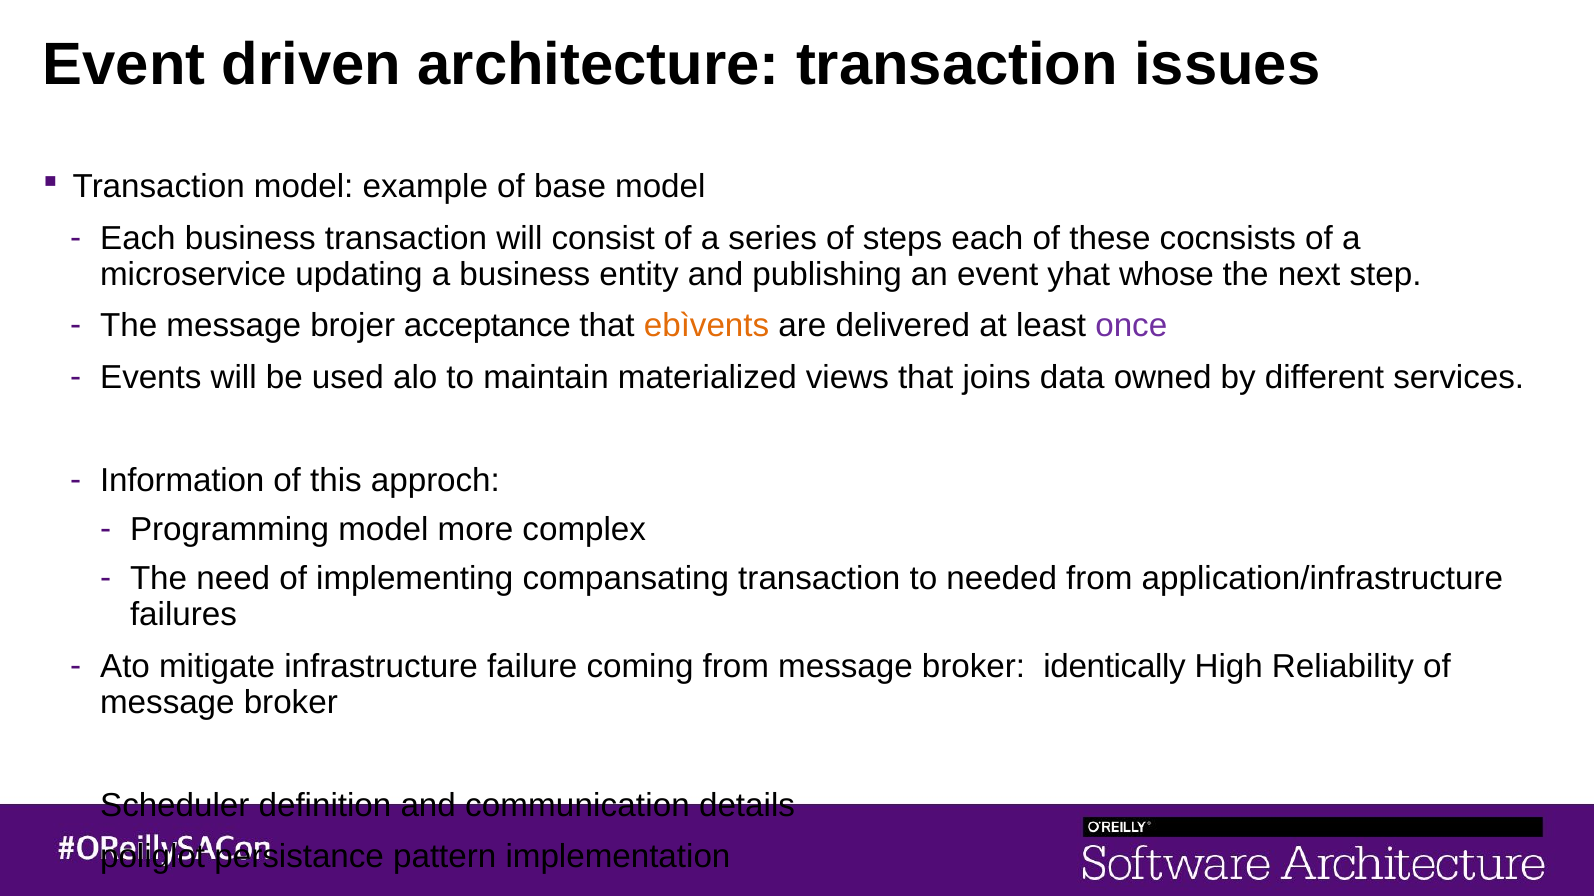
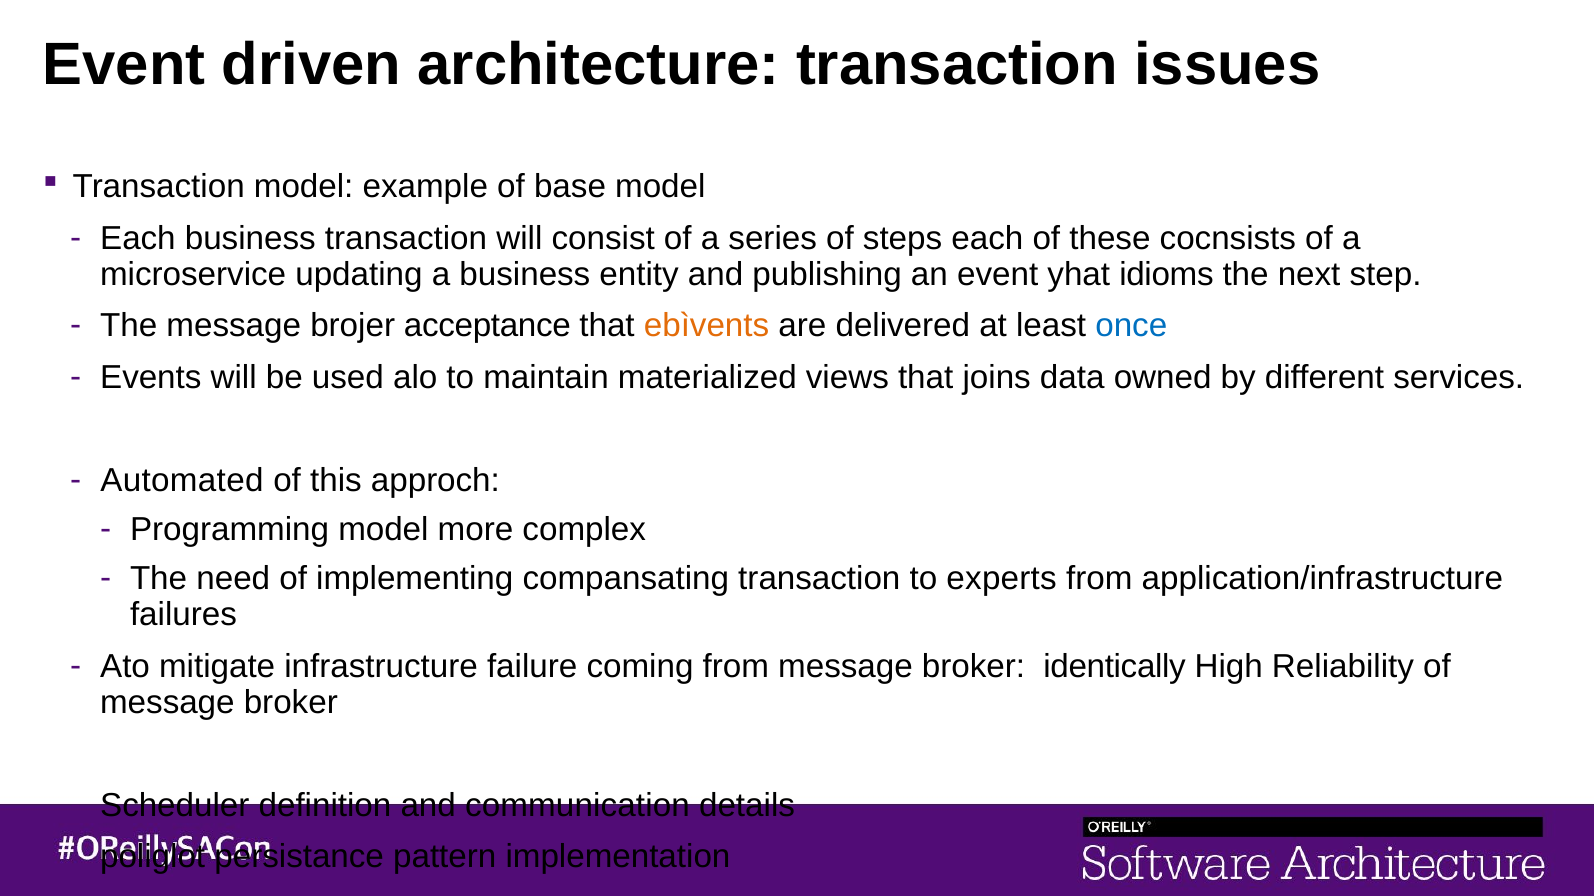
whose: whose -> idioms (1166, 275)
once colour: purple -> blue (1131, 326)
Information: Information -> Automated (182, 481)
needed: needed -> experts (1002, 579)
